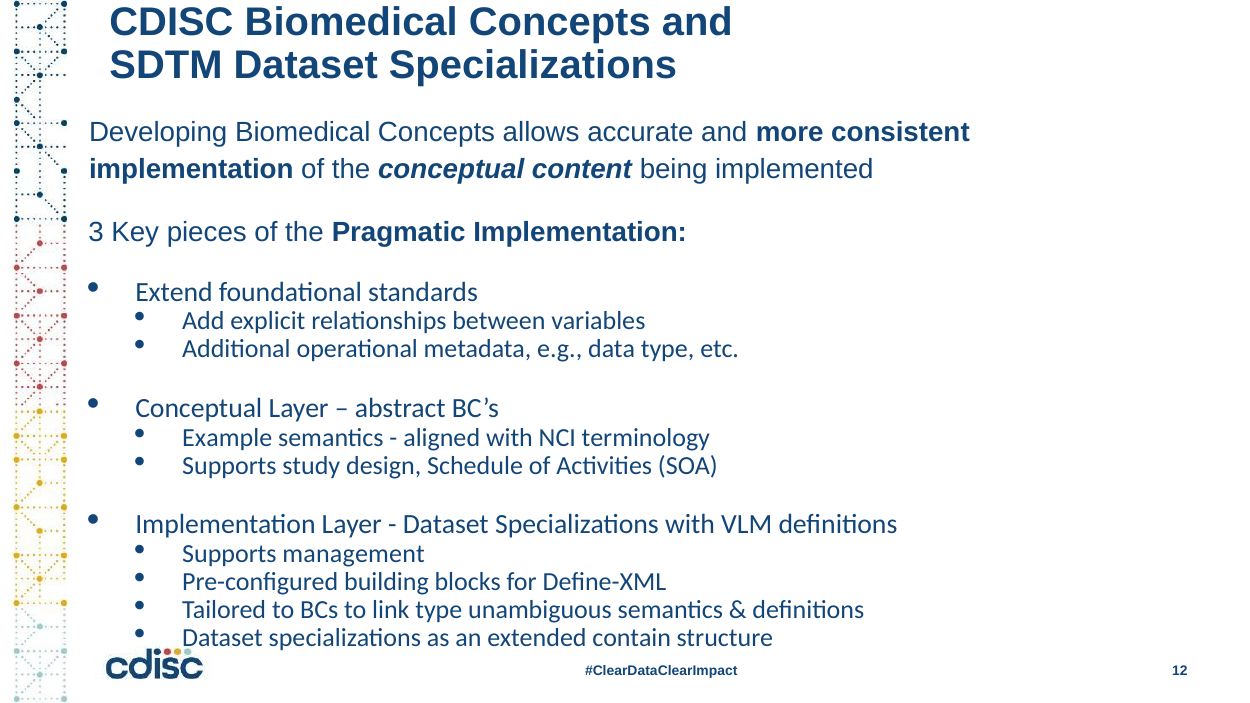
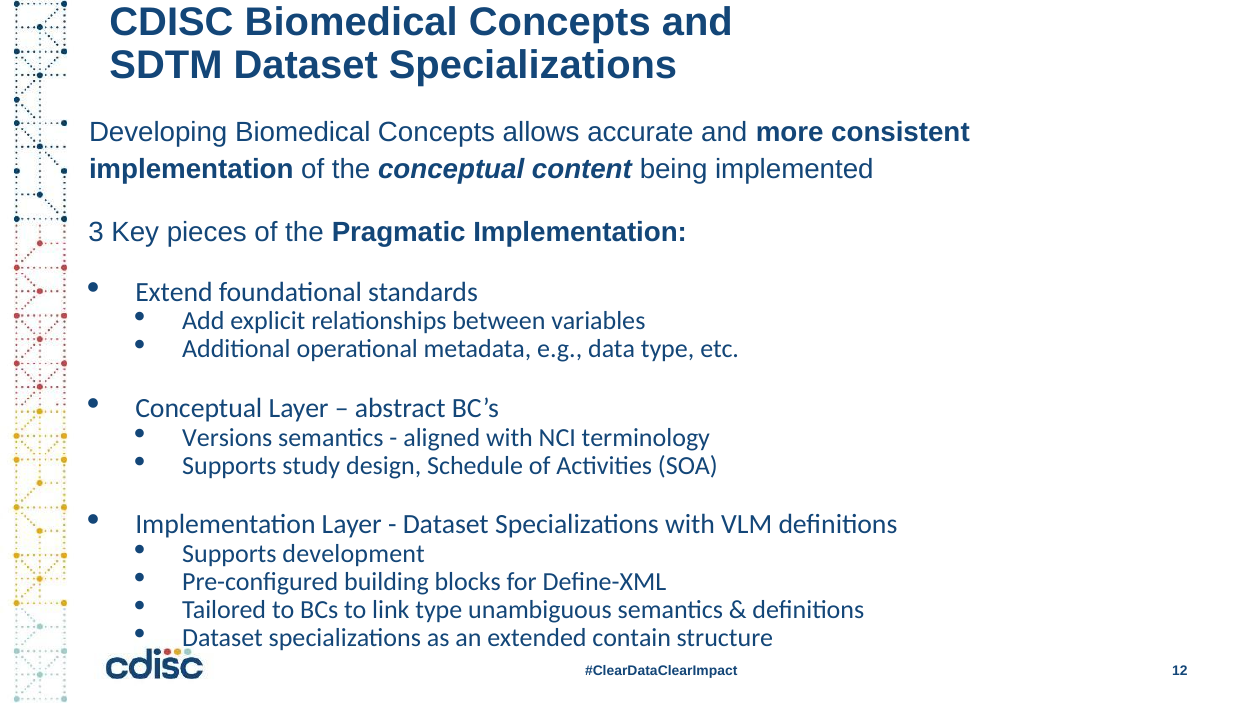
Example: Example -> Versions (227, 438)
management: management -> development (354, 554)
